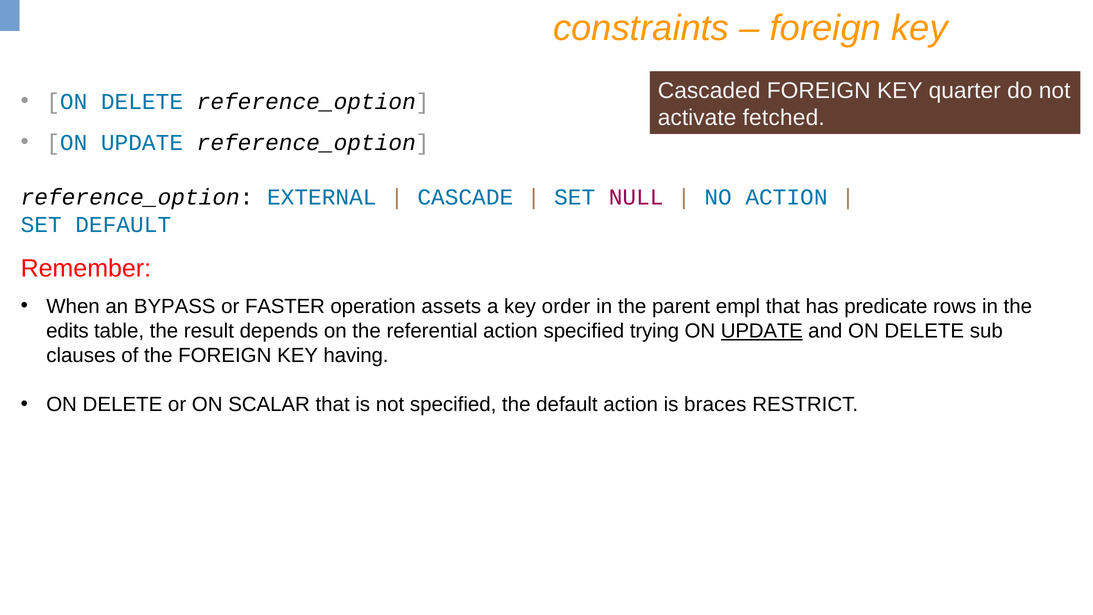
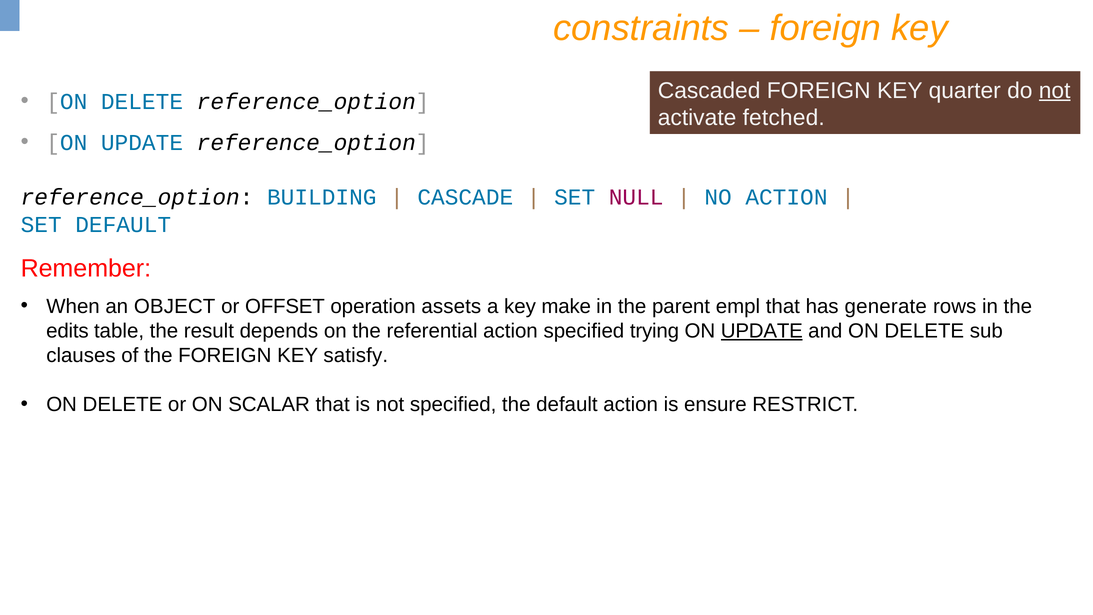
not underline: none -> present (1055, 90)
EXTERNAL: EXTERNAL -> BUILDING (322, 197)
BYPASS: BYPASS -> OBJECT (175, 306)
FASTER: FASTER -> OFFSET (285, 306)
order: order -> make (566, 306)
predicate: predicate -> generate (886, 306)
having: having -> satisfy (356, 355)
braces: braces -> ensure (715, 405)
